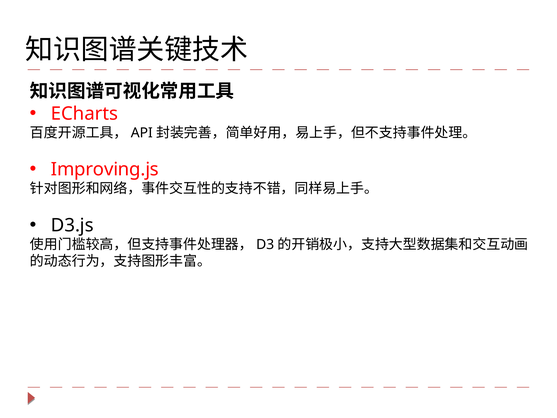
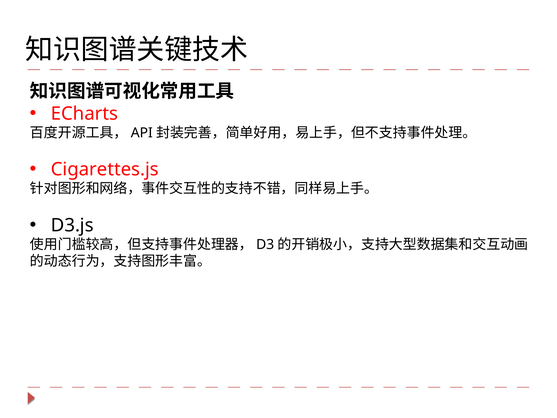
Improving.js: Improving.js -> Cigarettes.js (105, 169)
